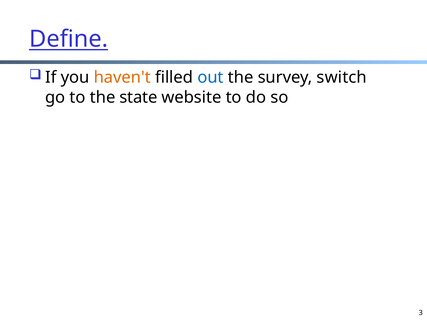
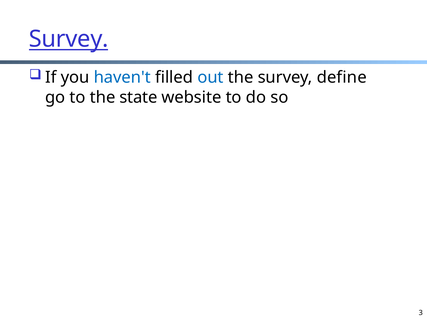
Define: Define -> Survey (69, 39)
haven't colour: orange -> blue (122, 78)
switch: switch -> define (342, 78)
